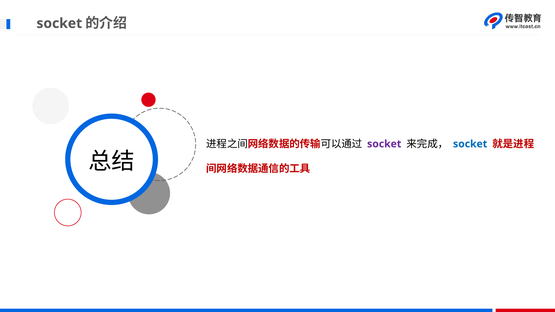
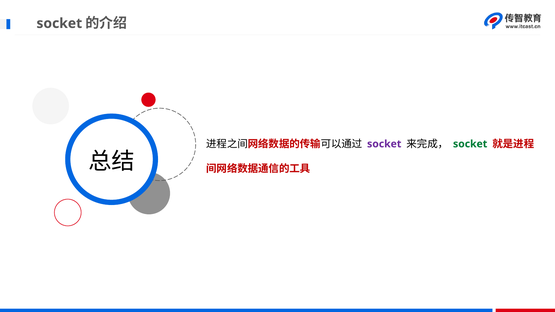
socket colour: blue -> green (470, 144)
